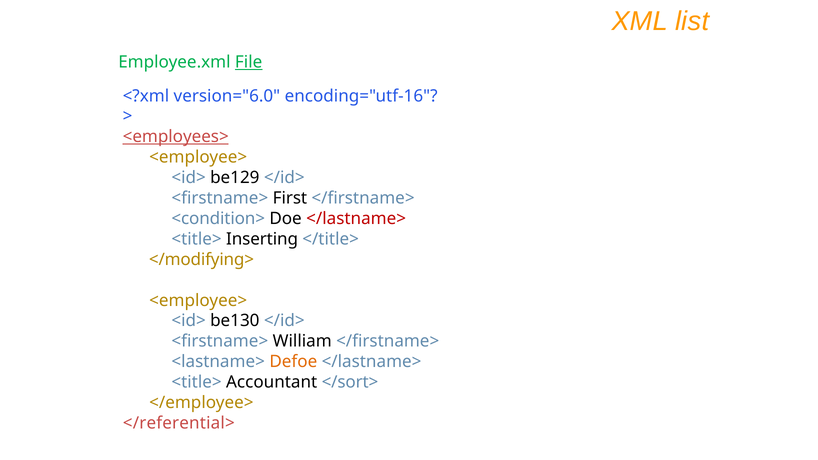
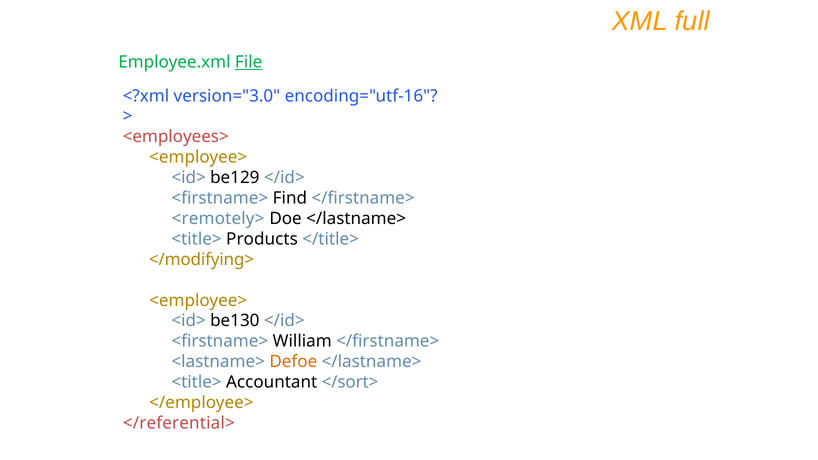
list: list -> full (692, 21)
version="6.0: version="6.0 -> version="3.0 (227, 96)
<employees> underline: present -> none (176, 137)
First: First -> Find (290, 198)
<condition>: <condition> -> <remotely> (218, 219)
</lastname> colour: red -> black (356, 219)
Inserting: Inserting -> Products (262, 239)
